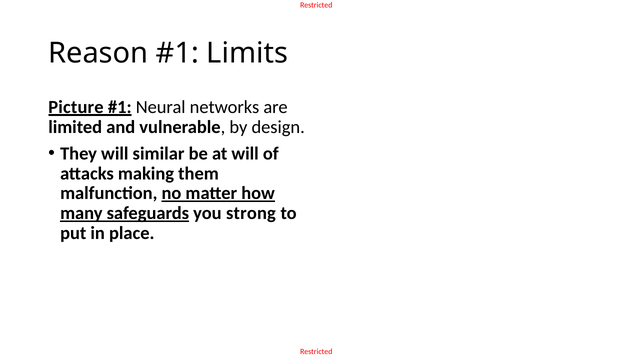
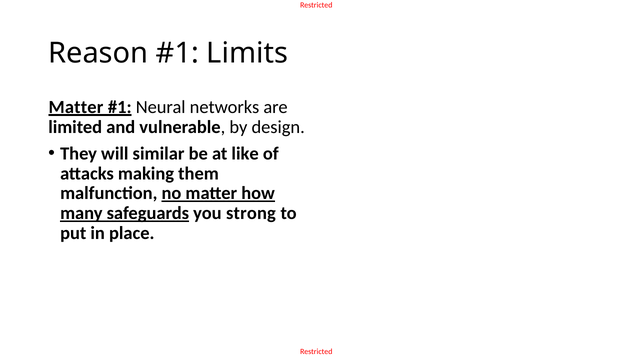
Picture: Picture -> Matter (76, 107)
at will: will -> like (245, 154)
